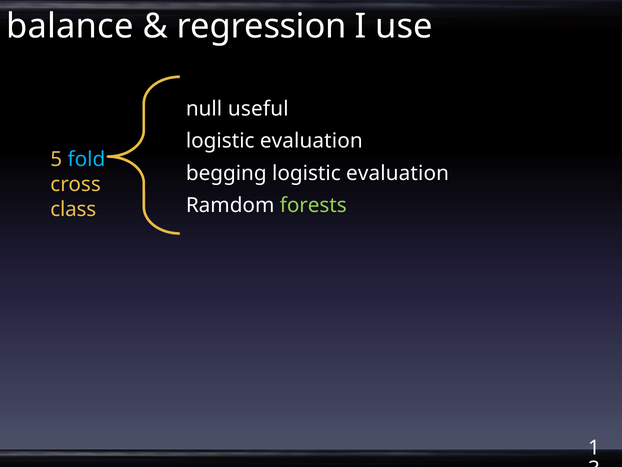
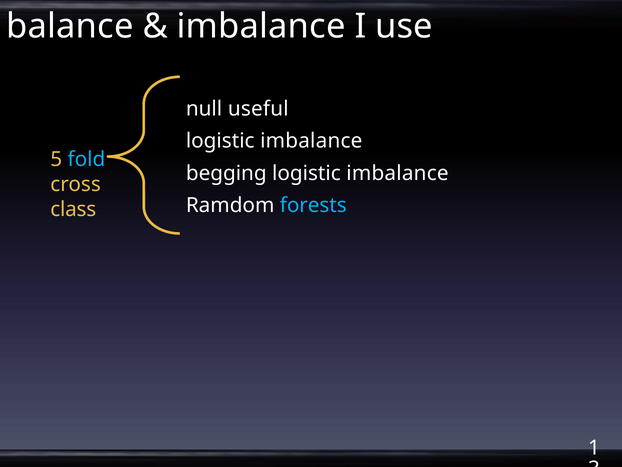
regression: regression -> imbalance (261, 26)
evaluation: evaluation -> imbalance (311, 141)
begging logistic evaluation: evaluation -> imbalance (398, 173)
forests colour: light green -> light blue (313, 205)
